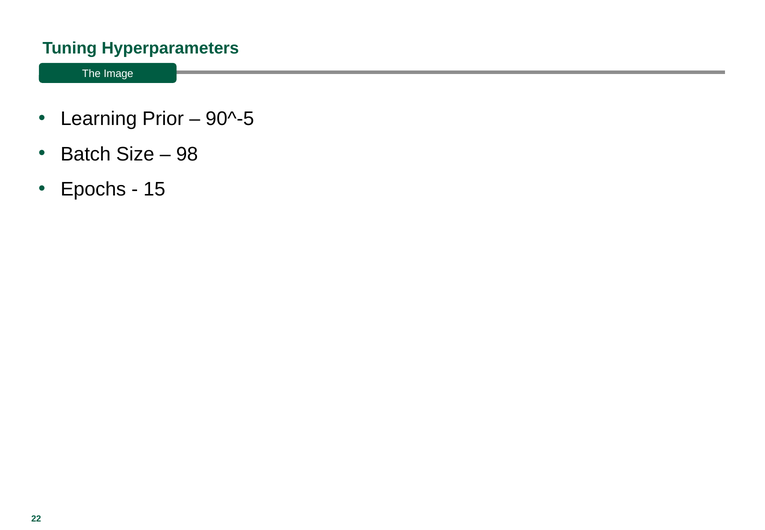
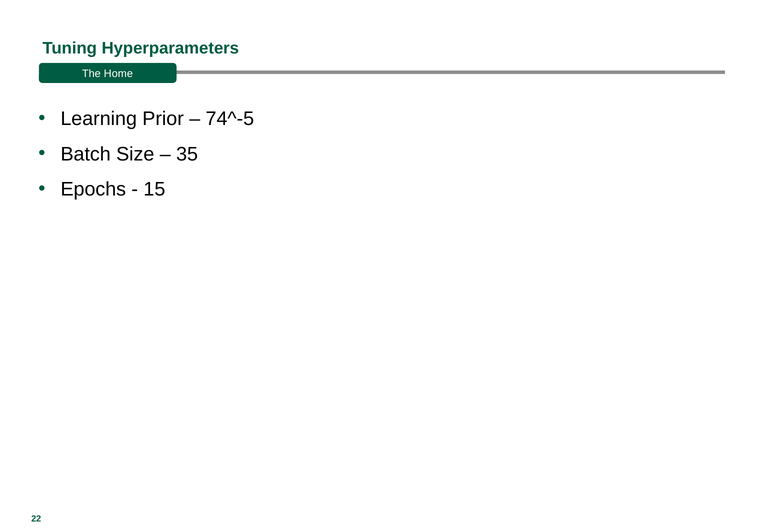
Image: Image -> Home (118, 74)
90^-5: 90^-5 -> 74^-5 (230, 119)
98: 98 -> 35 (187, 154)
